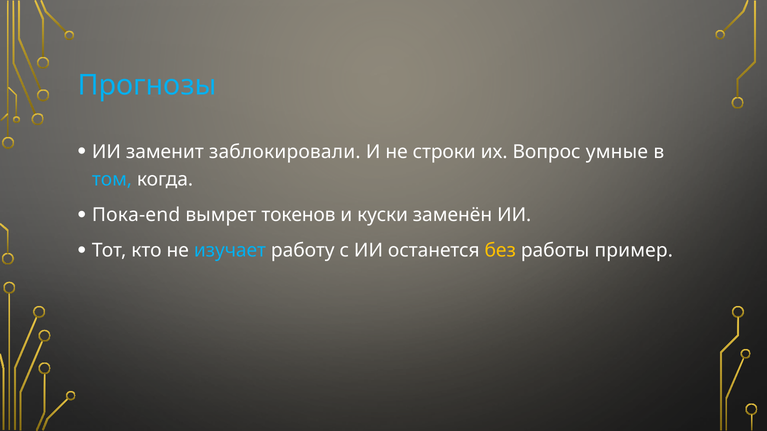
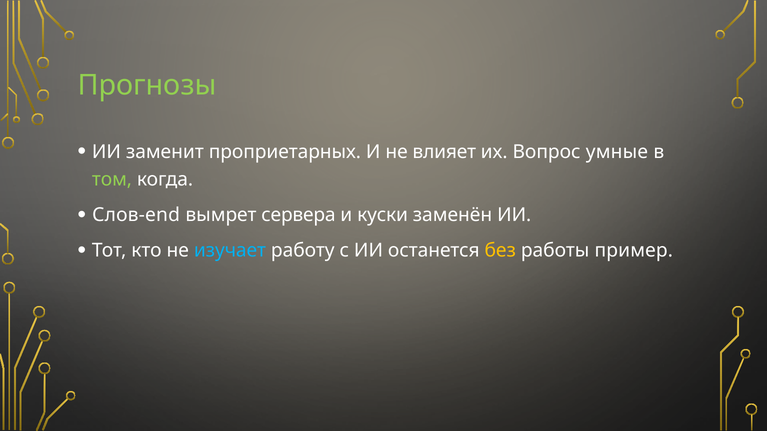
Прогнозы colour: light blue -> light green (147, 85)
заблокировали: заблокировали -> проприетарных (285, 152)
строки: строки -> влияет (444, 152)
том colour: light blue -> light green (112, 180)
Пока-end: Пока-end -> Слов-end (136, 215)
токенов: токенов -> сервера (298, 215)
